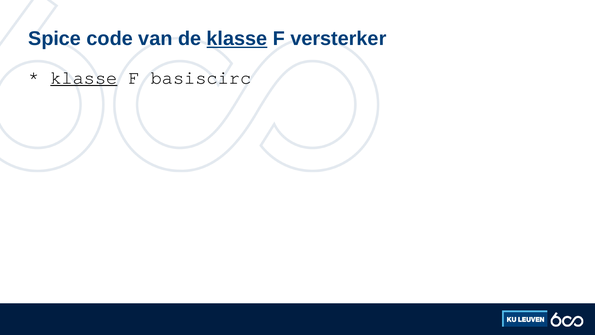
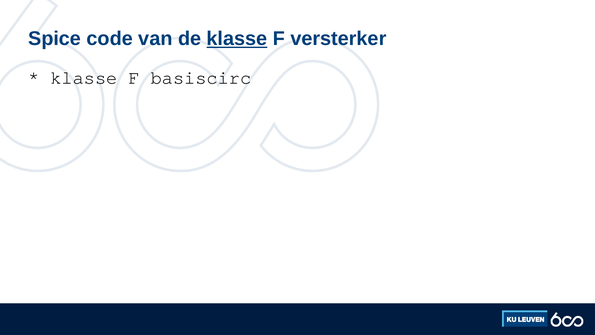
klasse underline: present -> none (84, 78)
